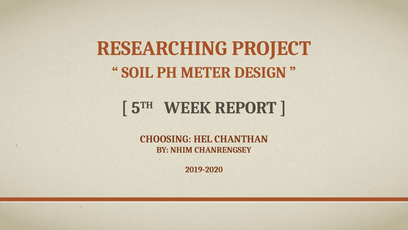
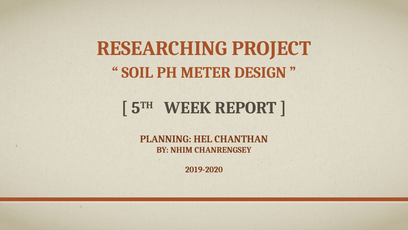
CHOOSING: CHOOSING -> PLANNING (166, 139)
